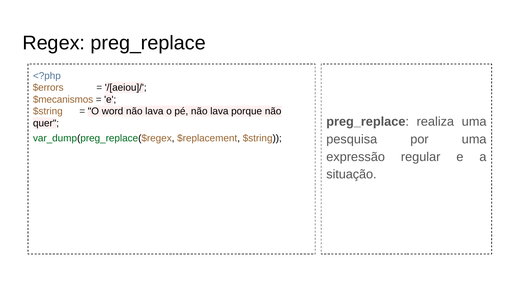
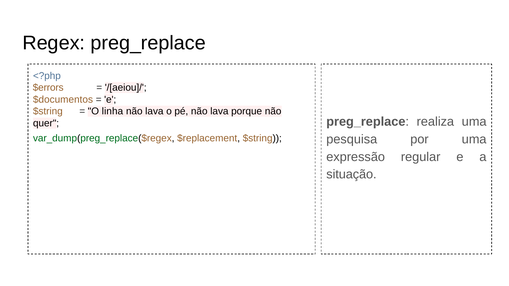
$mecanismos: $mecanismos -> $documentos (63, 100)
word: word -> linha (112, 111)
